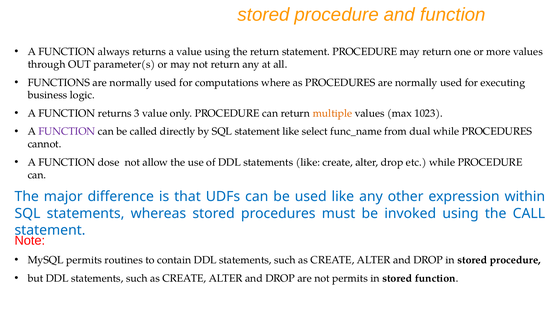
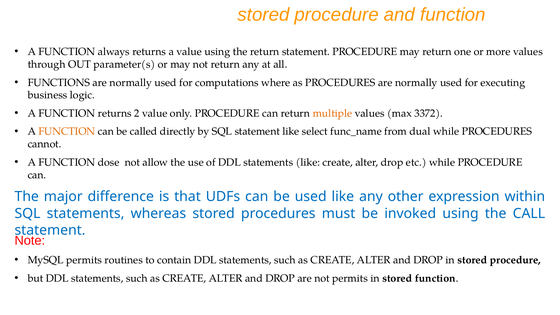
3: 3 -> 2 (137, 113)
1023: 1023 -> 3372 (429, 113)
FUNCTION colour: purple -> orange (67, 132)
